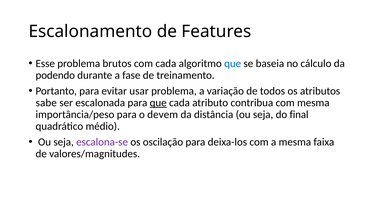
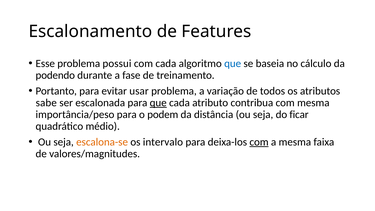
brutos: brutos -> possui (117, 63)
devem: devem -> podem (163, 114)
final: final -> ficar (299, 114)
escalona-se colour: purple -> orange (102, 142)
oscilação: oscilação -> intervalo (163, 142)
com underline: none -> present (259, 142)
